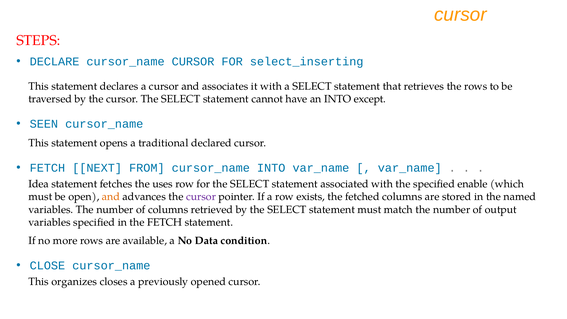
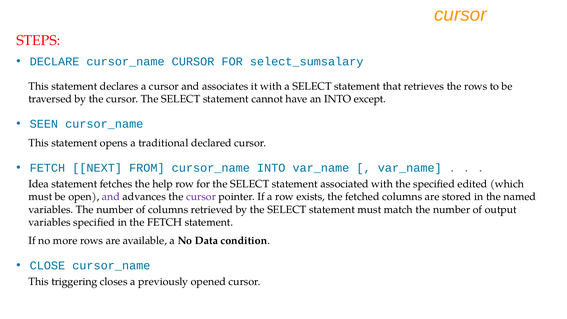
select_inserting: select_inserting -> select_sumsalary (307, 62)
uses: uses -> help (163, 184)
enable: enable -> edited (472, 184)
and colour: orange -> purple (111, 197)
organizes: organizes -> triggering (74, 282)
